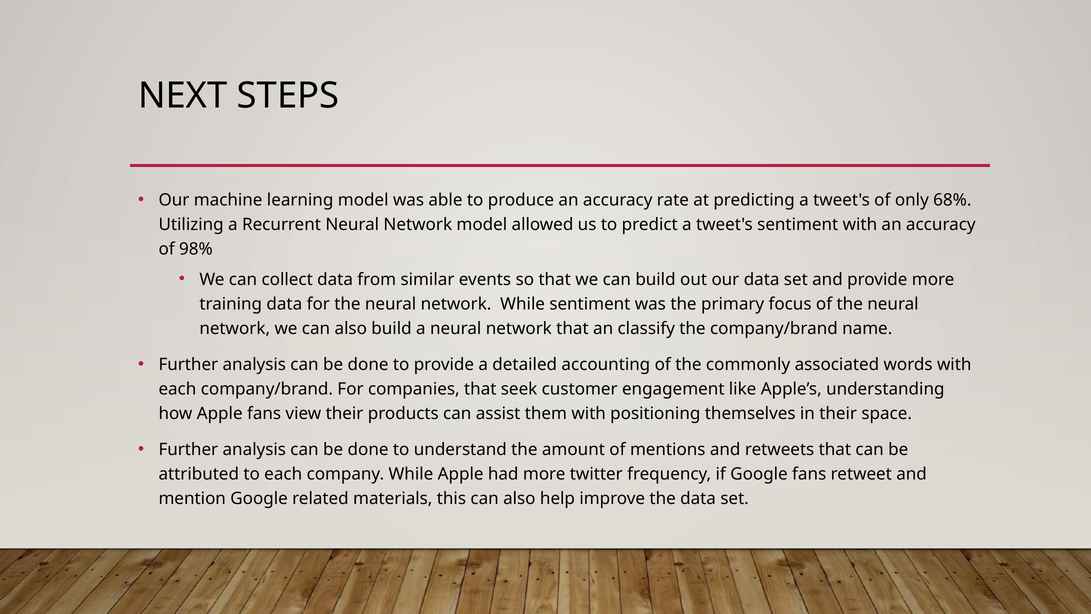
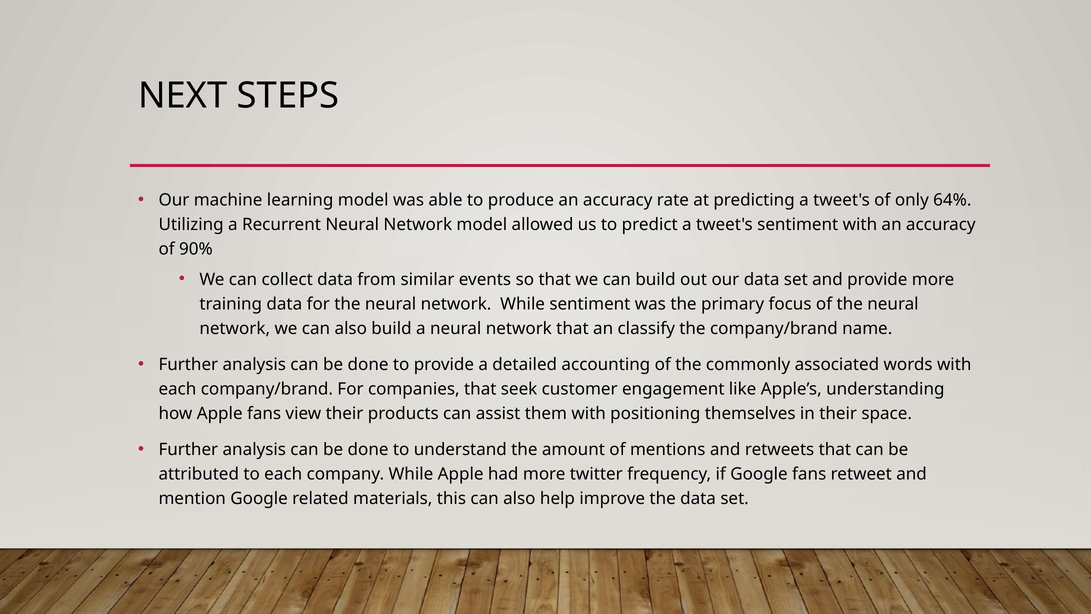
68%: 68% -> 64% (952, 200)
98%: 98% -> 90% (196, 249)
